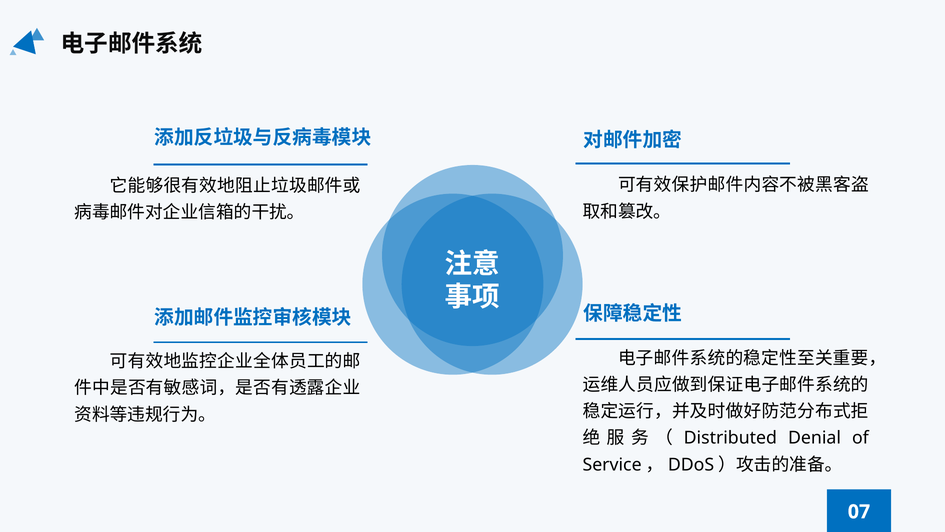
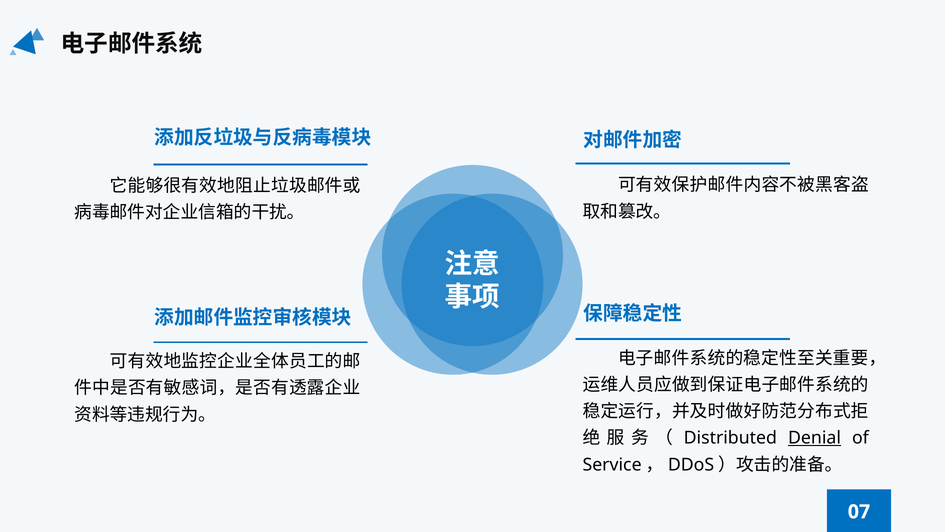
Denial underline: none -> present (815, 438)
